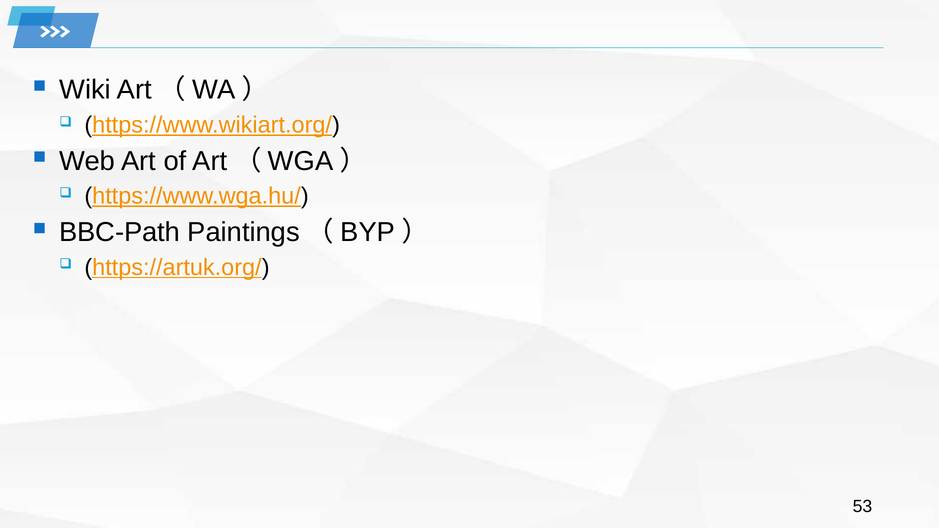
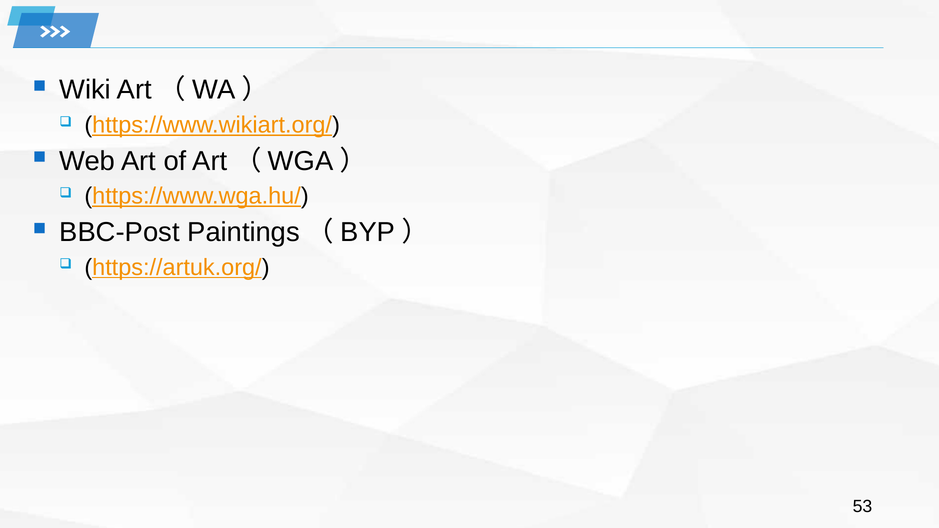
BBC-Path: BBC-Path -> BBC-Post (120, 232)
